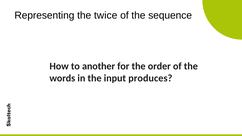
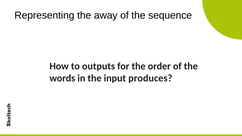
twice: twice -> away (106, 15)
another: another -> outputs (99, 66)
